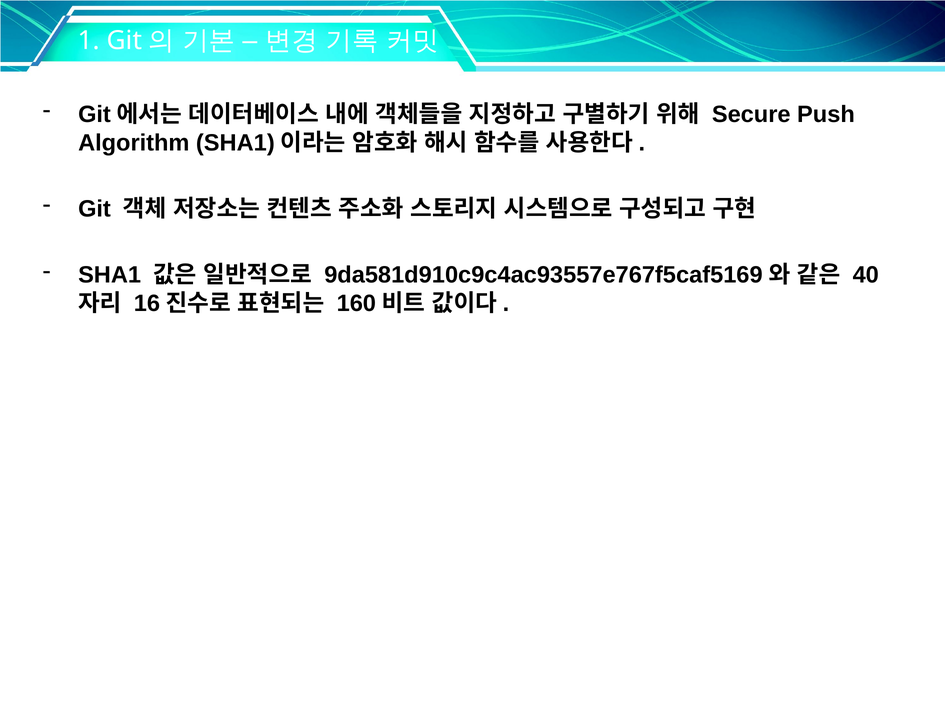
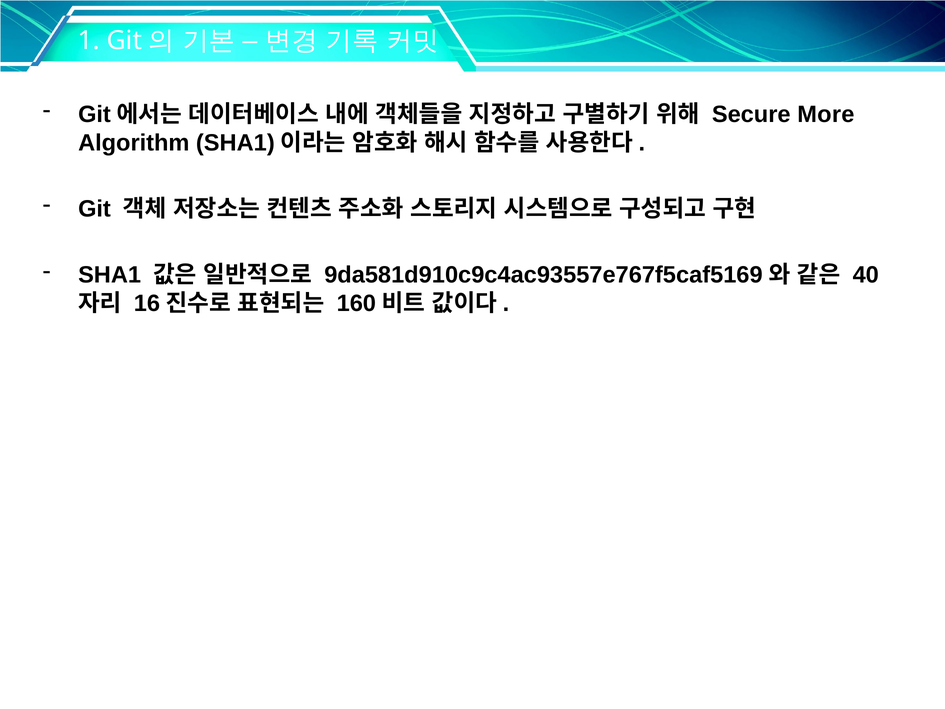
Push: Push -> More (826, 114)
